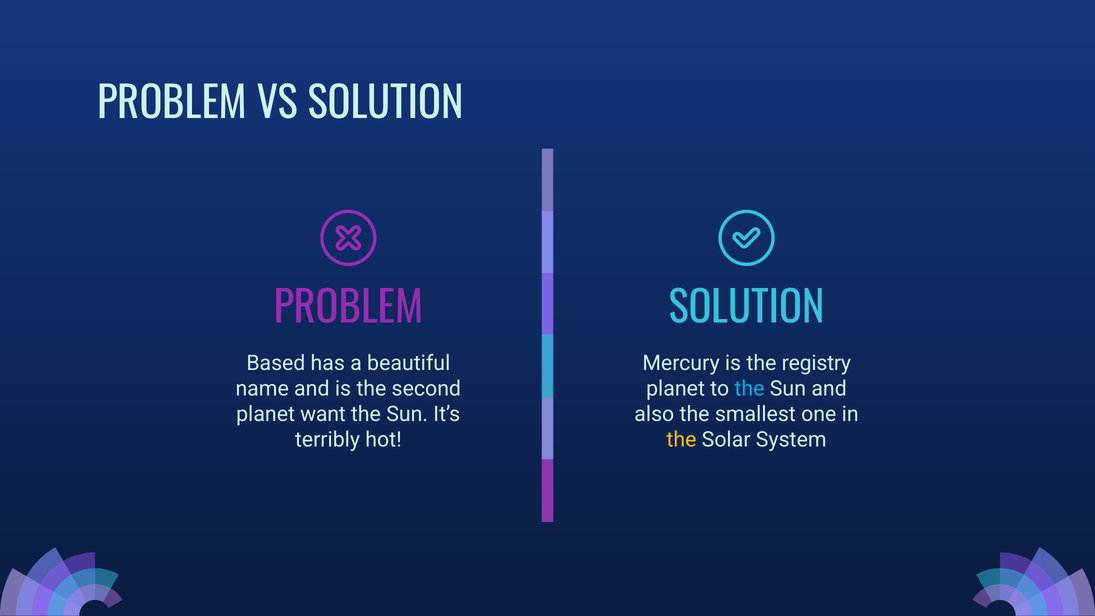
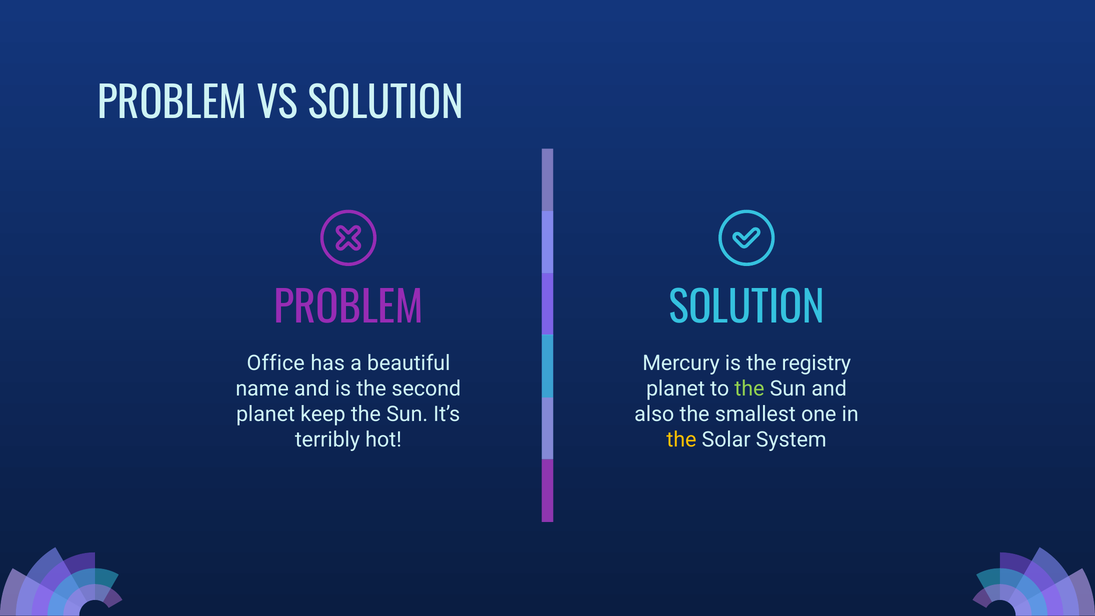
Based: Based -> Office (276, 363)
the colour: light blue -> light green (749, 389)
want: want -> keep (323, 414)
